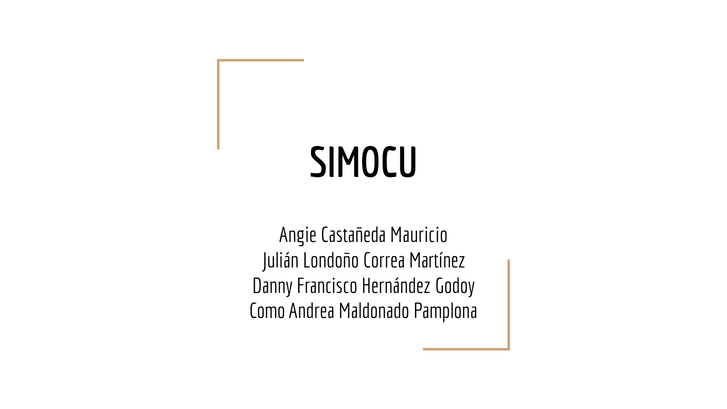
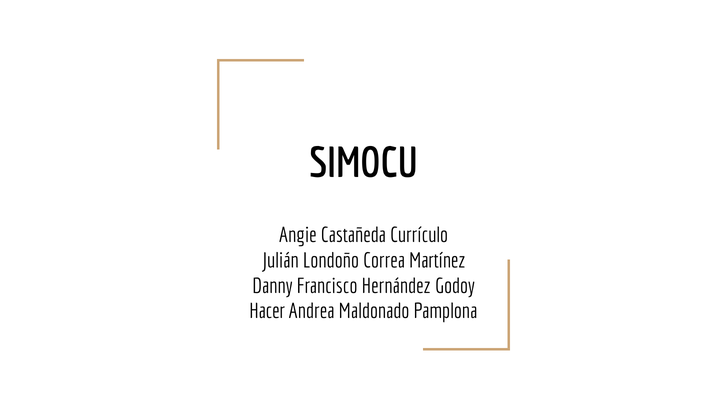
Mauricio: Mauricio -> Currículo (419, 235)
Como: Como -> Hacer (267, 311)
